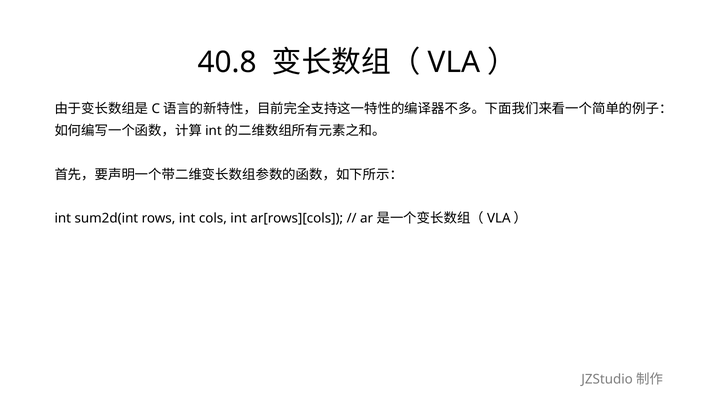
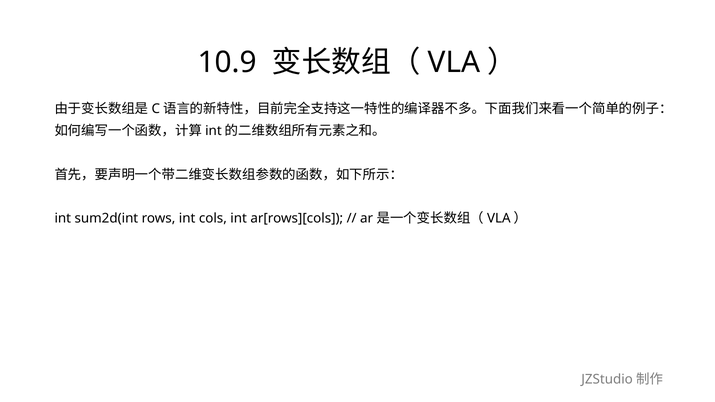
40.8: 40.8 -> 10.9 (227, 63)
